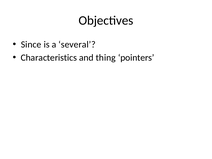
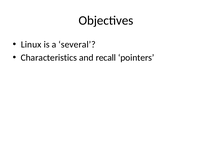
Since: Since -> Linux (31, 44)
thing: thing -> recall (106, 58)
